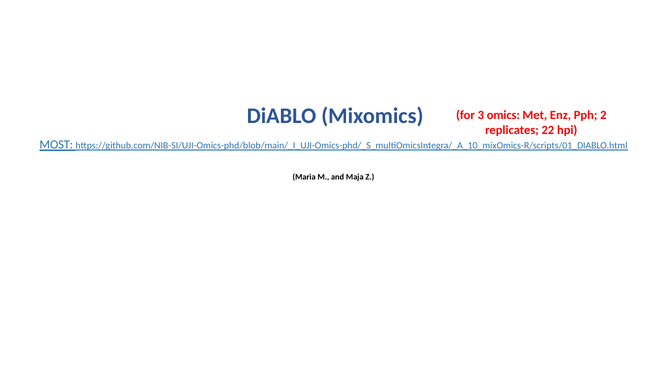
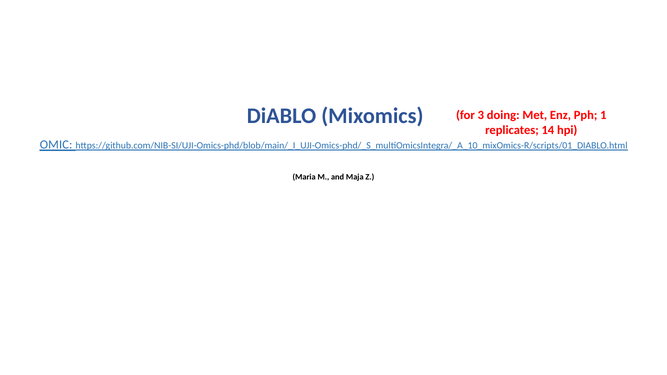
omics: omics -> doing (503, 115)
2: 2 -> 1 (603, 115)
22: 22 -> 14 (548, 130)
MOST: MOST -> OMIC (56, 145)
